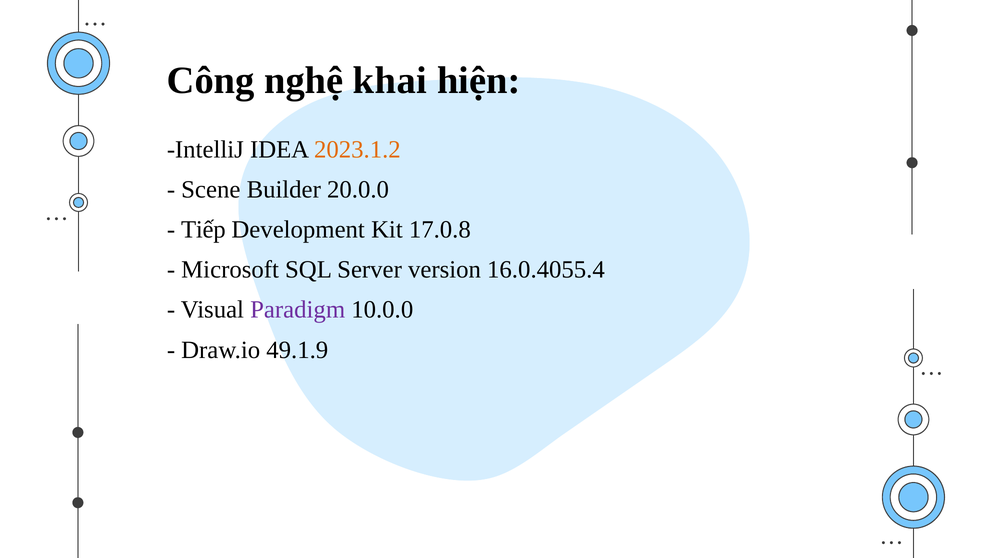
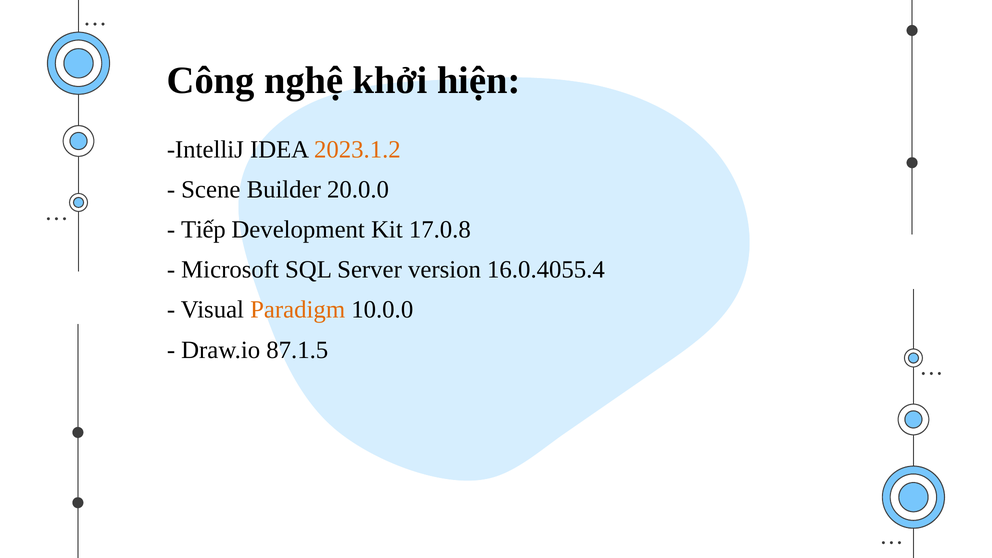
khai: khai -> khởi (390, 80)
Paradigm colour: purple -> orange (298, 310)
49.1.9: 49.1.9 -> 87.1.5 (297, 350)
